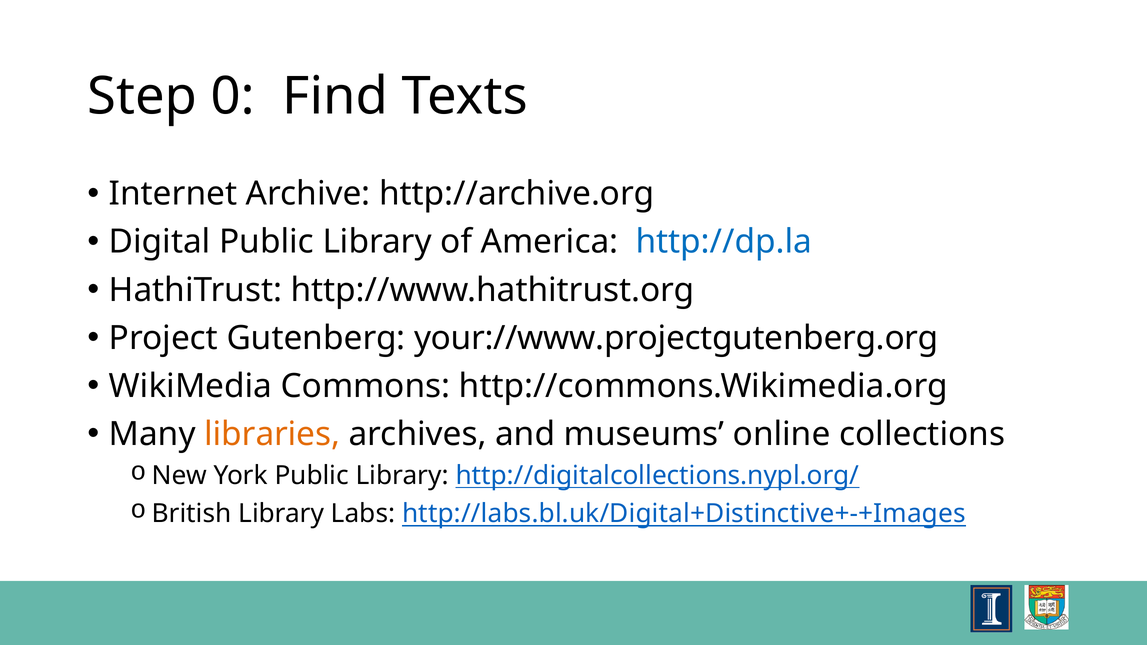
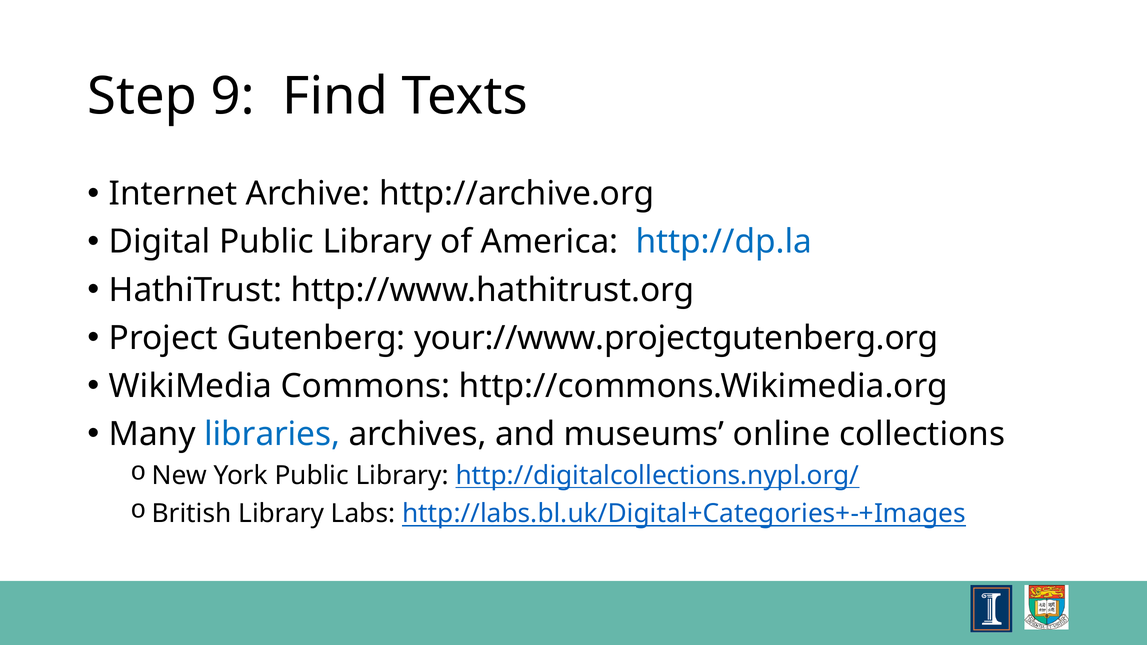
0: 0 -> 9 (233, 96)
libraries colour: orange -> blue (272, 434)
http://labs.bl.uk/Digital+Distinctive+-+Images: http://labs.bl.uk/Digital+Distinctive+-+Images -> http://labs.bl.uk/Digital+Categories+-+Images (684, 514)
